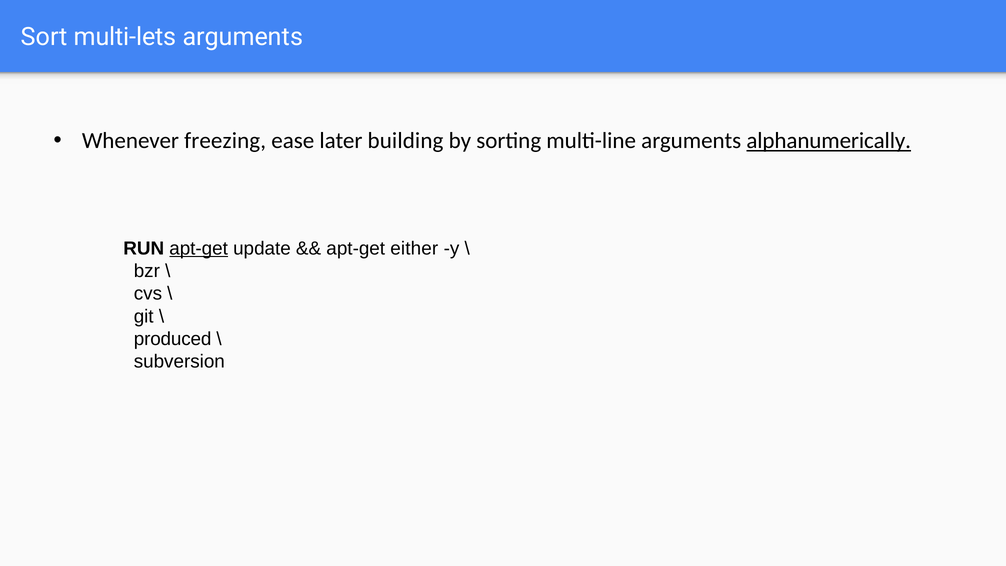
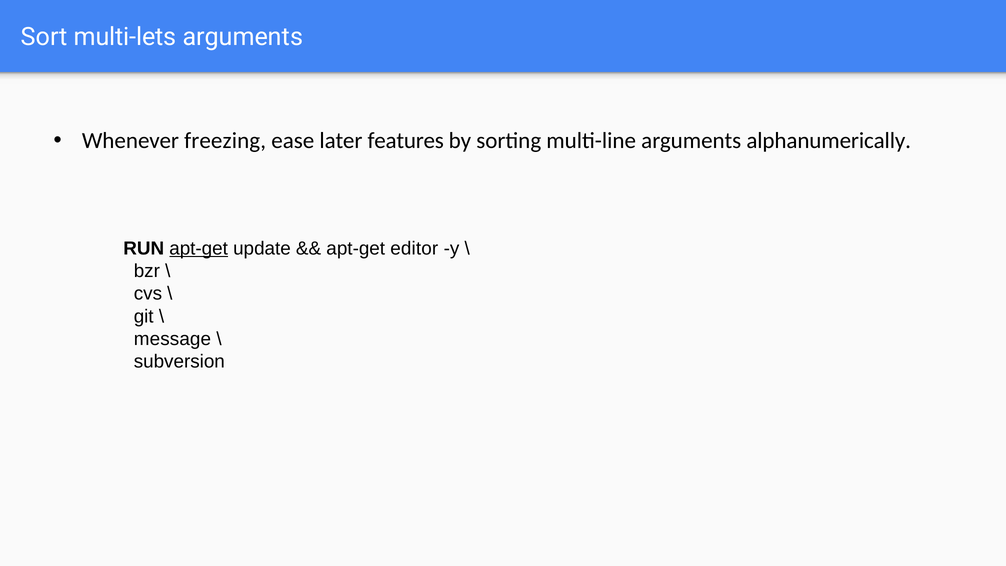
building: building -> features (406, 141)
alphanumerically underline: present -> none (829, 141)
either: either -> editor (414, 248)
produced: produced -> message (172, 339)
